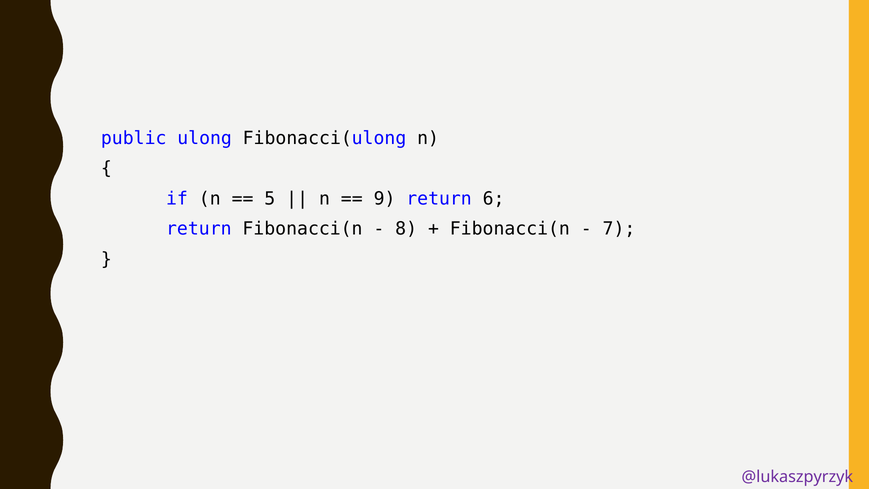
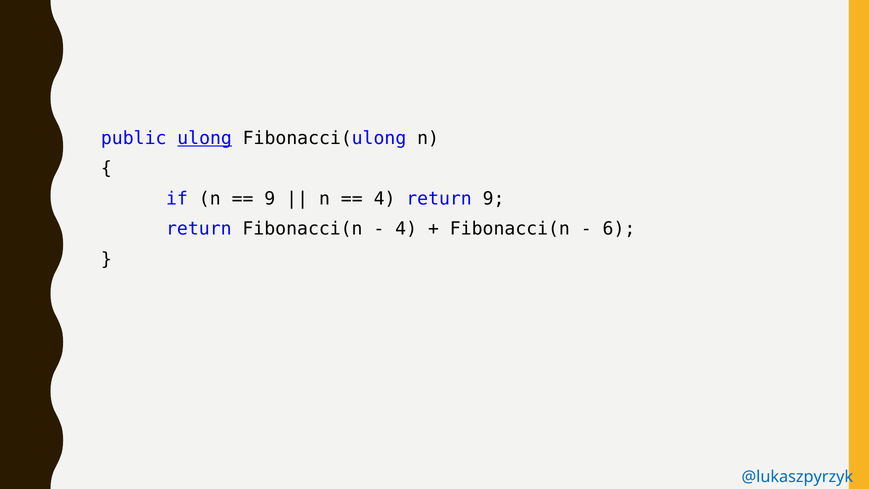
ulong underline: none -> present (205, 138)
5: 5 -> 9 (270, 199)
9: 9 -> 4 (385, 199)
return 6: 6 -> 9 (494, 199)
8: 8 -> 4 (406, 229)
7: 7 -> 6 (619, 229)
@lukaszpyrzyk colour: purple -> blue (797, 477)
